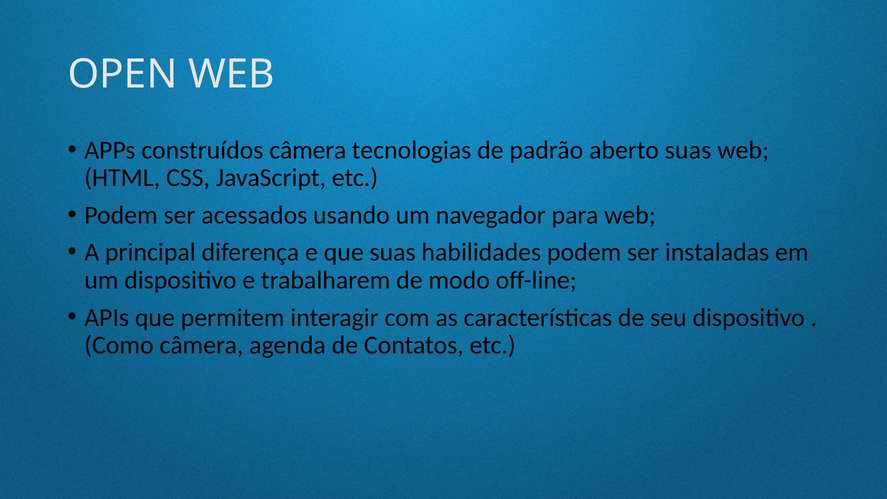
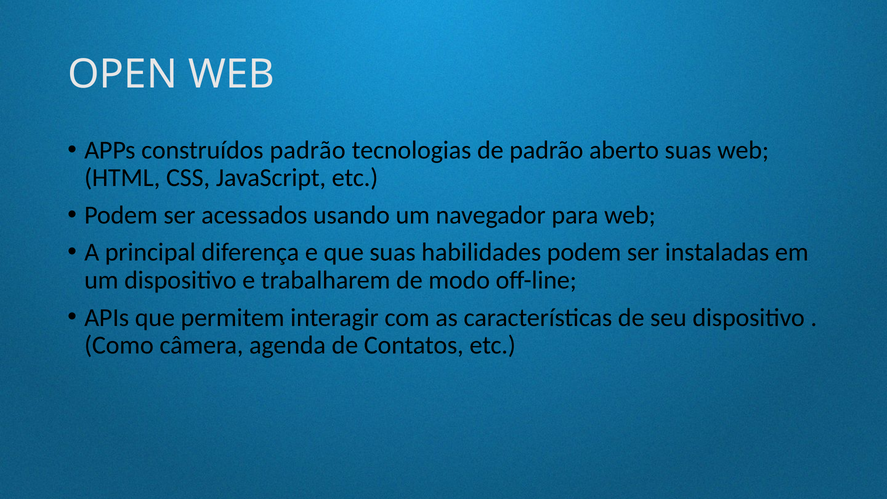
construídos câmera: câmera -> padrão (308, 150)
